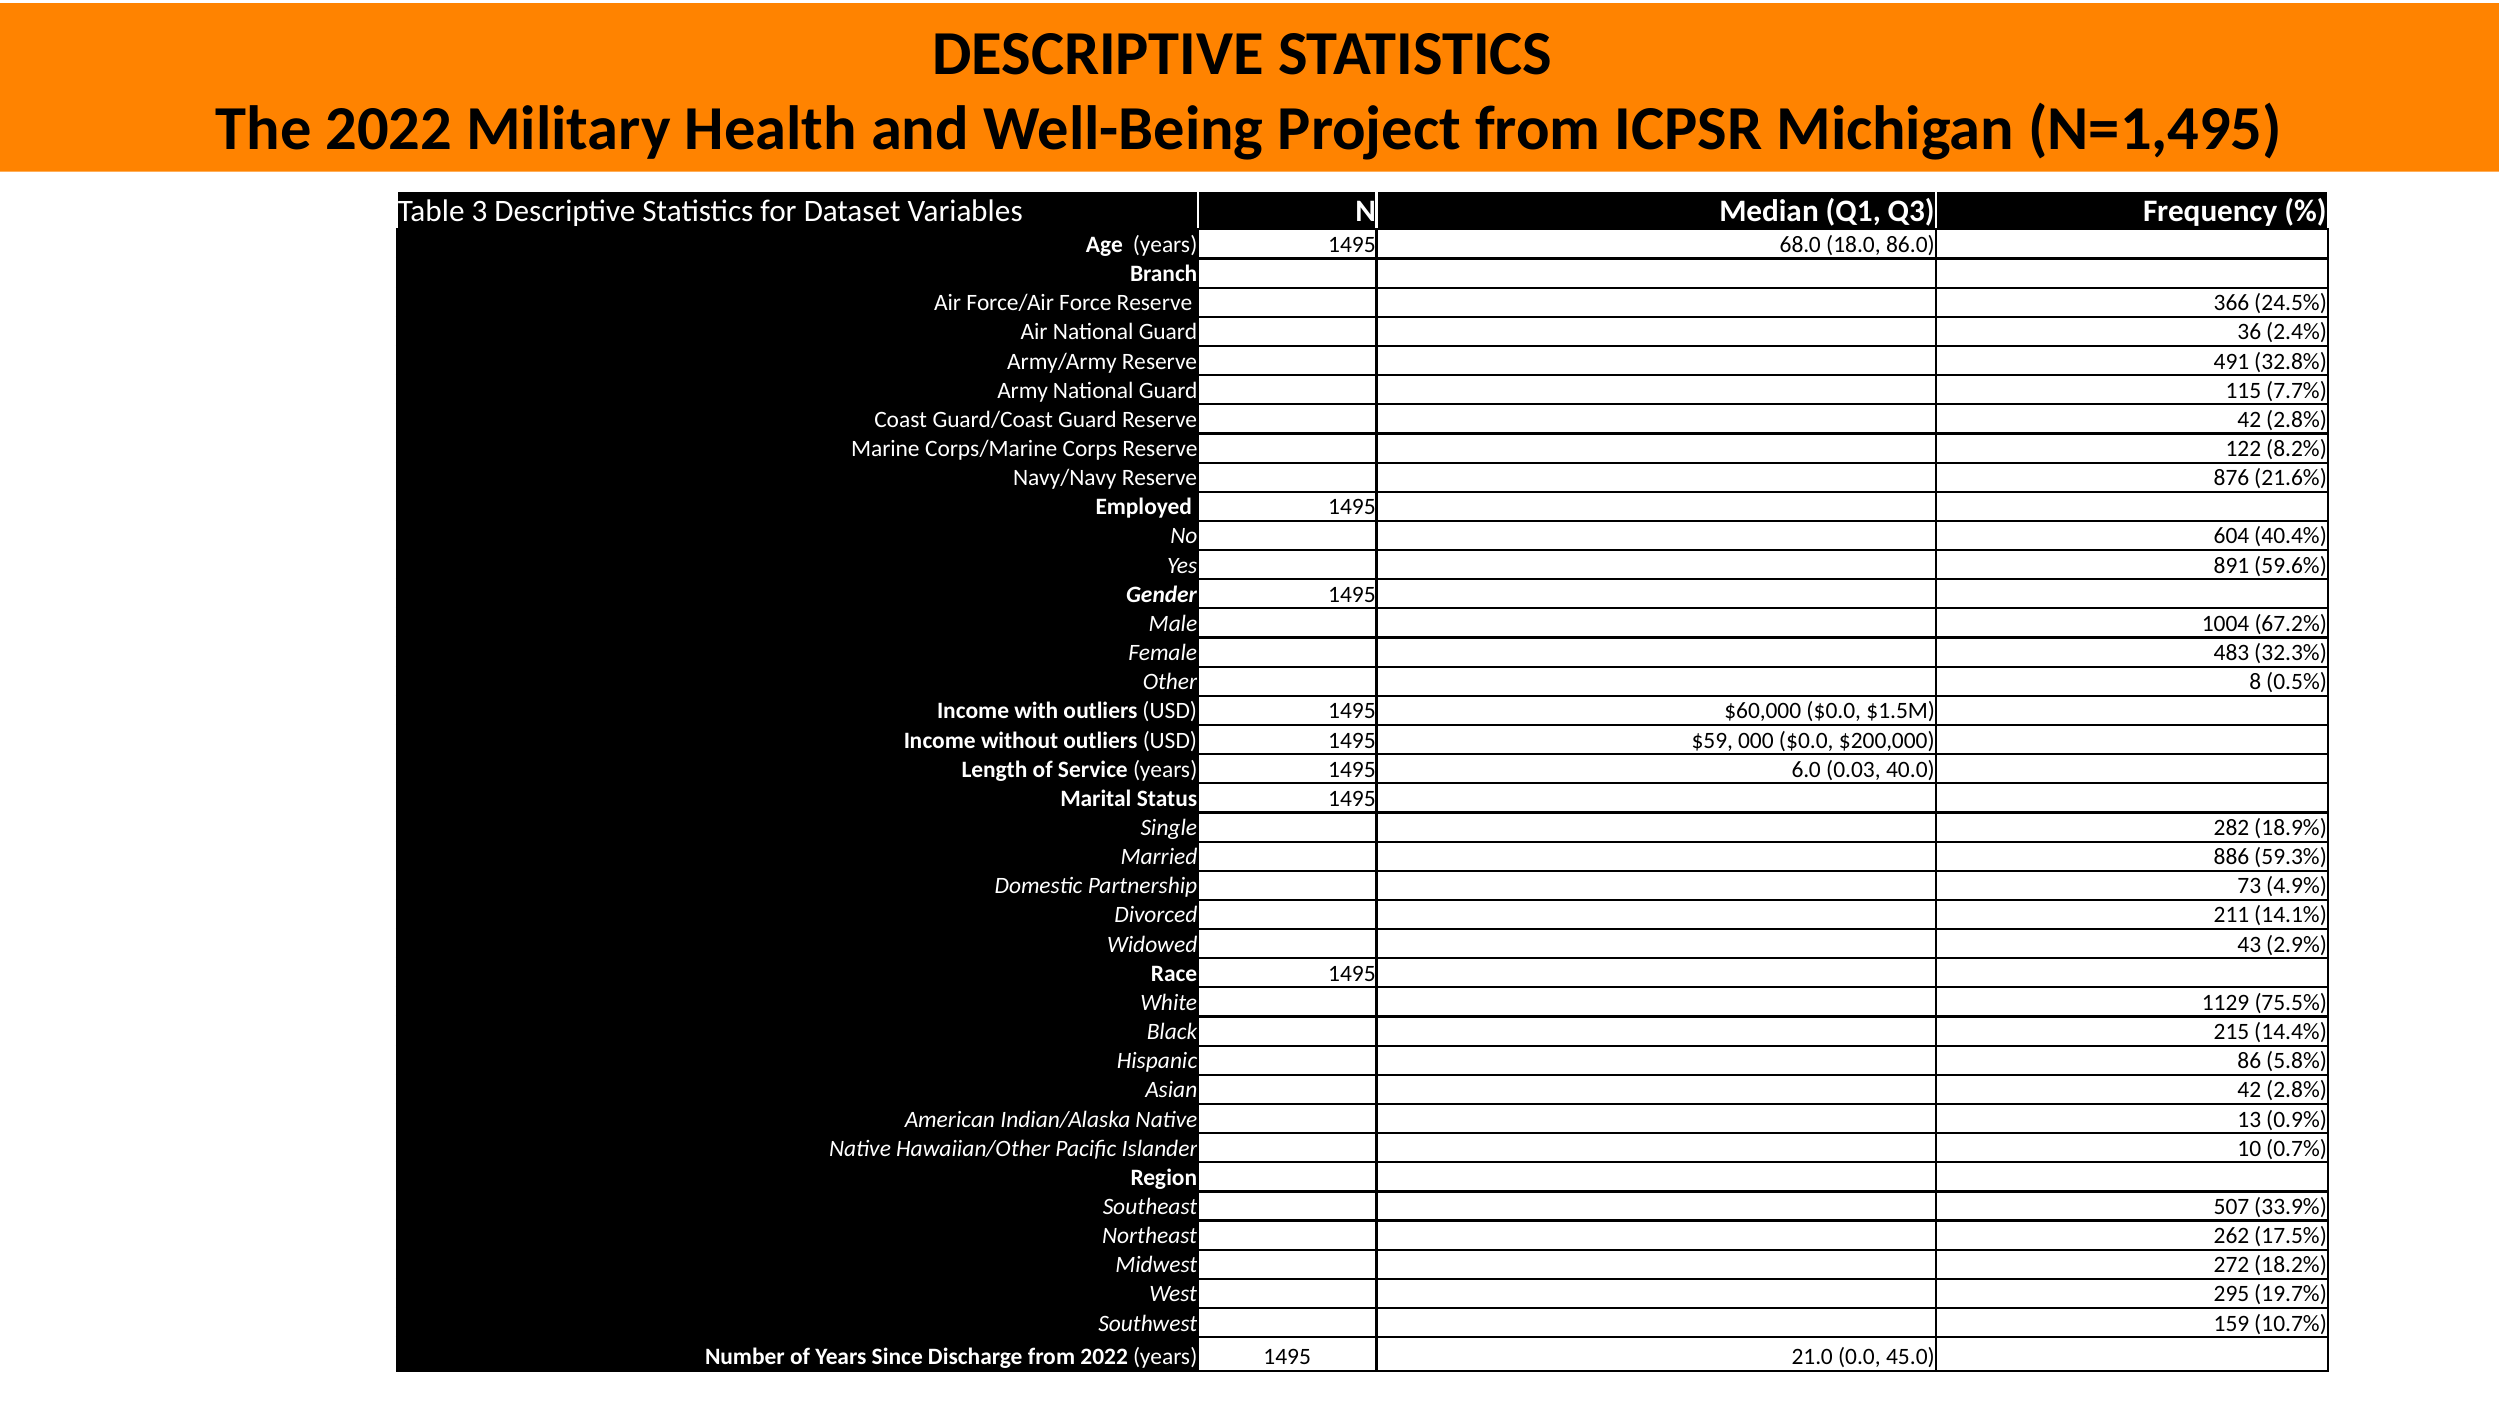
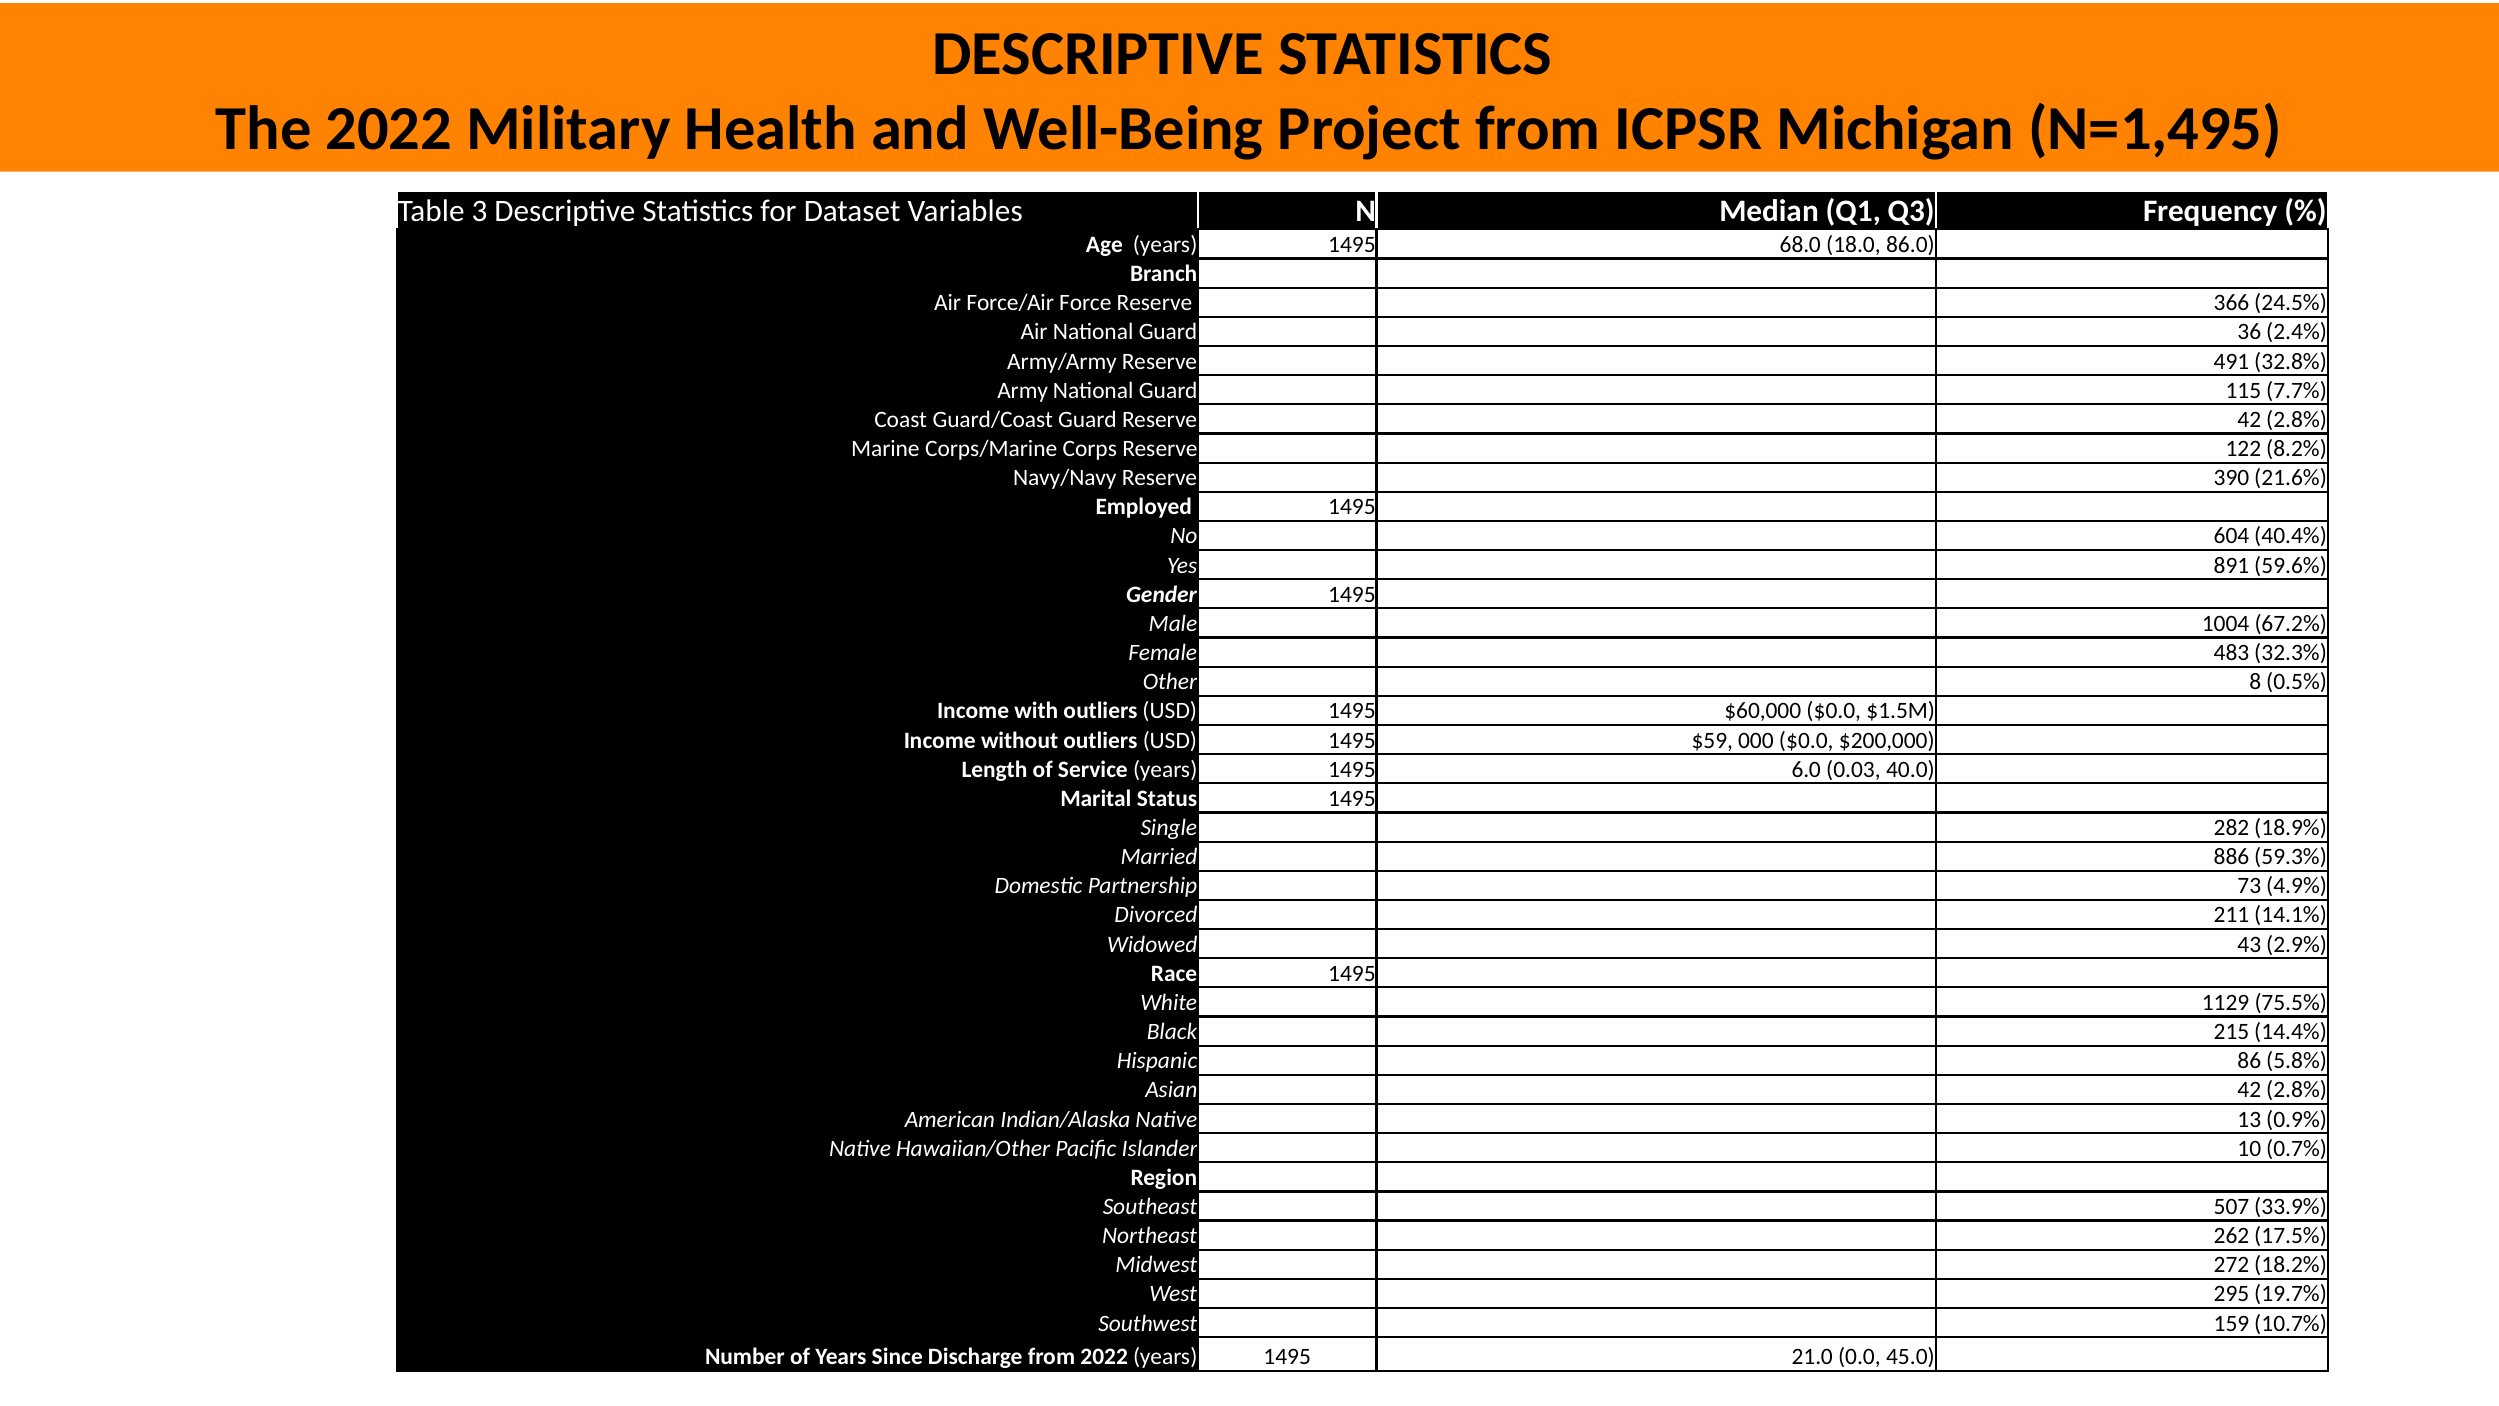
876: 876 -> 390 (2231, 478)
